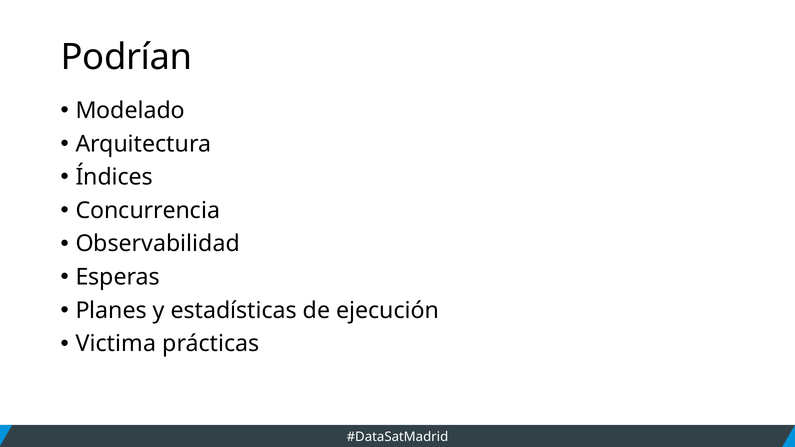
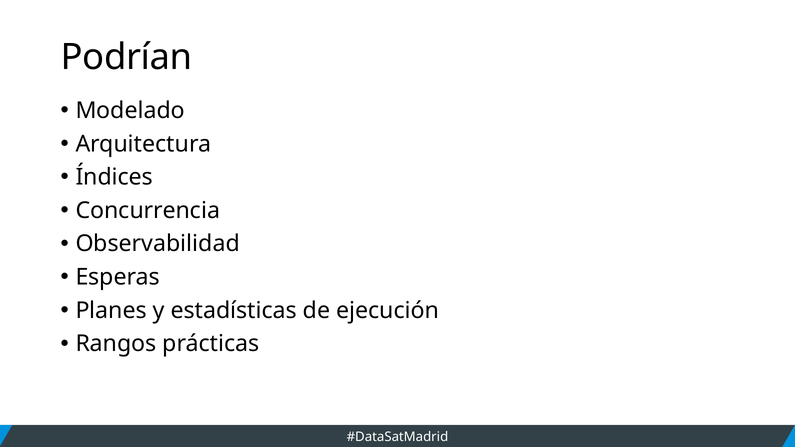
Victima: Victima -> Rangos (116, 344)
